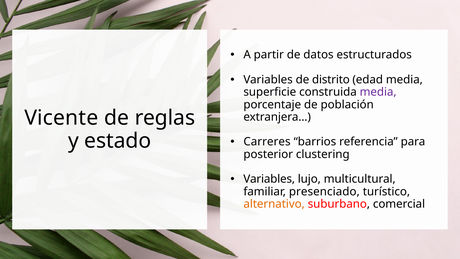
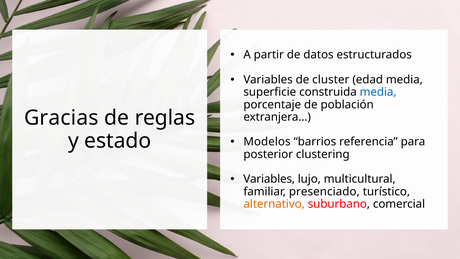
distrito: distrito -> cluster (331, 80)
media colour: purple -> blue (378, 92)
Vicente: Vicente -> Gracias (61, 118)
Carreres: Carreres -> Modelos (267, 142)
